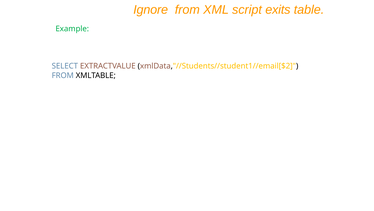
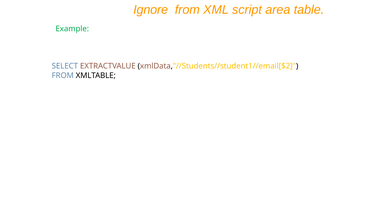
exits: exits -> area (278, 10)
